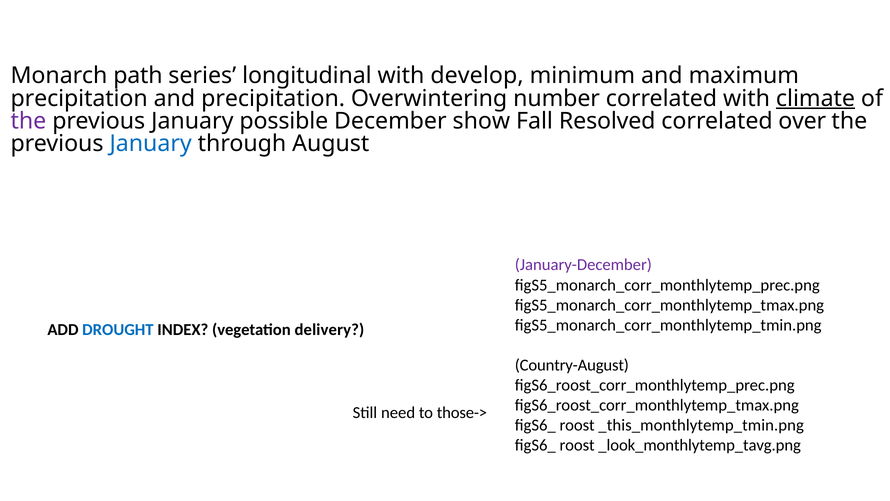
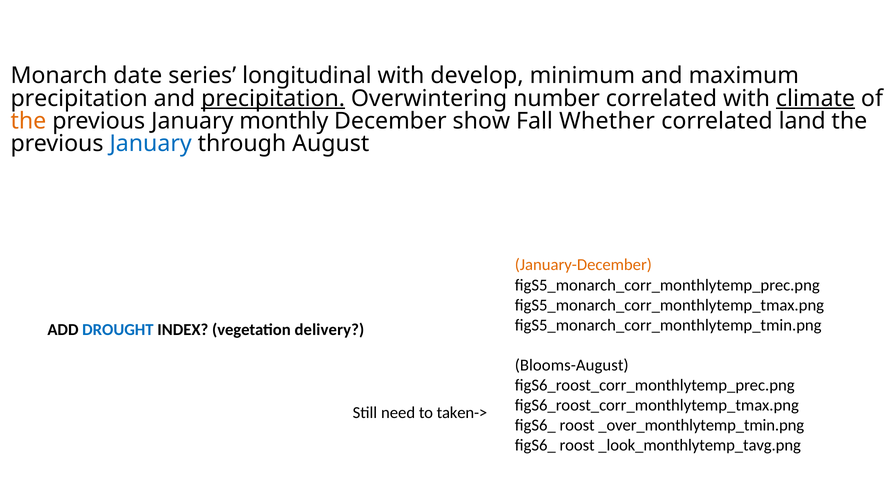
path: path -> date (138, 76)
precipitation underline: none -> present (273, 98)
the colour: purple -> orange (28, 121)
possible: possible -> monthly (284, 121)
Resolved: Resolved -> Whether (607, 121)
over: over -> land (802, 121)
January-December colour: purple -> orange (583, 265)
Country-August: Country-August -> Blooms-August (572, 365)
those->: those-> -> taken-> (462, 413)
_this_monthlytemp_tmin.png: _this_monthlytemp_tmin.png -> _over_monthlytemp_tmin.png (701, 425)
